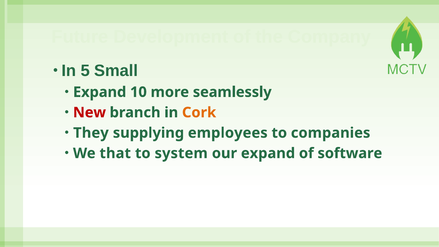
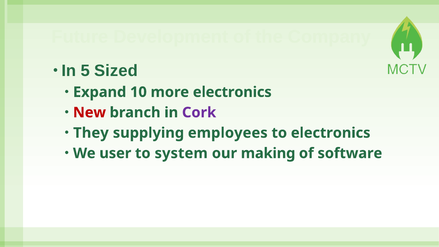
Small: Small -> Sized (116, 71)
more seamlessly: seamlessly -> electronics (232, 92)
Cork colour: orange -> purple (199, 112)
to companies: companies -> electronics (331, 133)
that: that -> user (115, 153)
our expand: expand -> making (268, 153)
